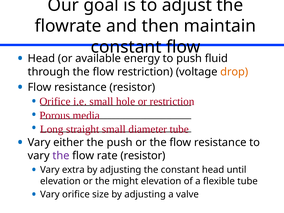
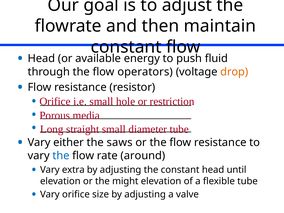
flow restriction: restriction -> operators (145, 72)
the push: push -> saws (120, 142)
the colour: purple -> blue (61, 156)
rate resistor: resistor -> around (143, 156)
